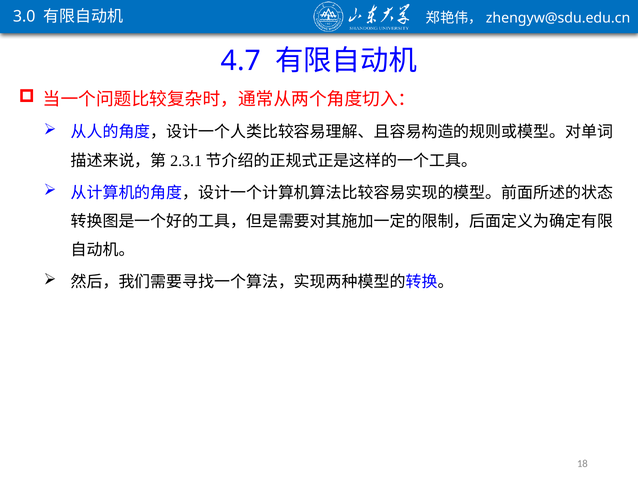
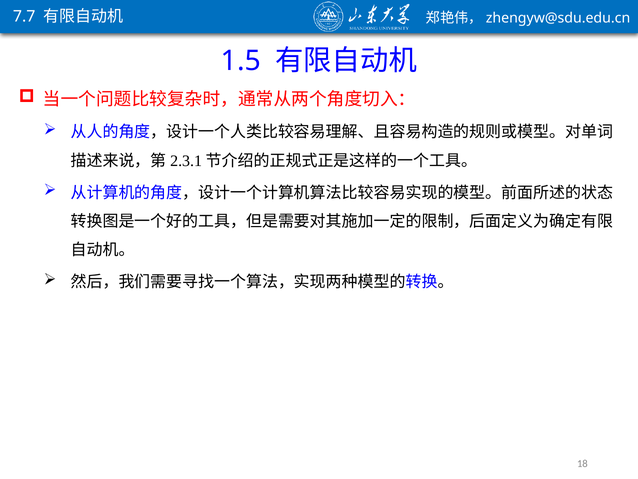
3.0: 3.0 -> 7.7 (24, 16)
4.7: 4.7 -> 1.5 (241, 61)
